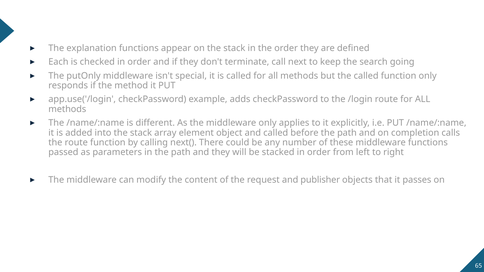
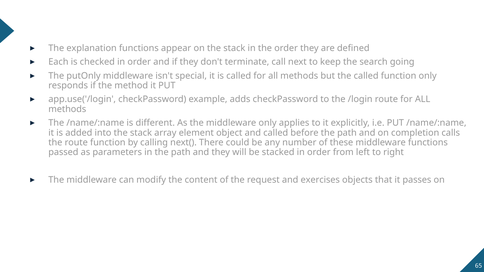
publisher: publisher -> exercises (320, 180)
